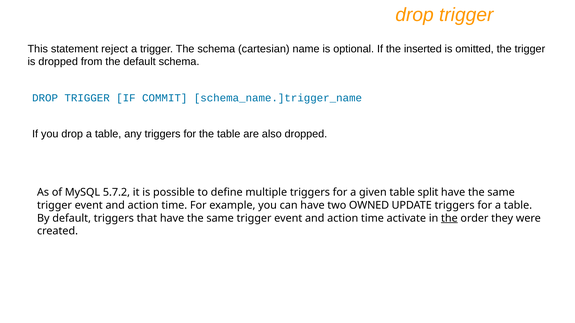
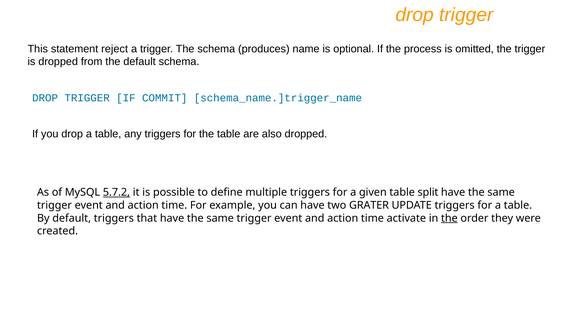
cartesian: cartesian -> produces (264, 49)
inserted: inserted -> process (423, 49)
5.7.2 underline: none -> present (116, 193)
OWNED: OWNED -> GRATER (369, 206)
